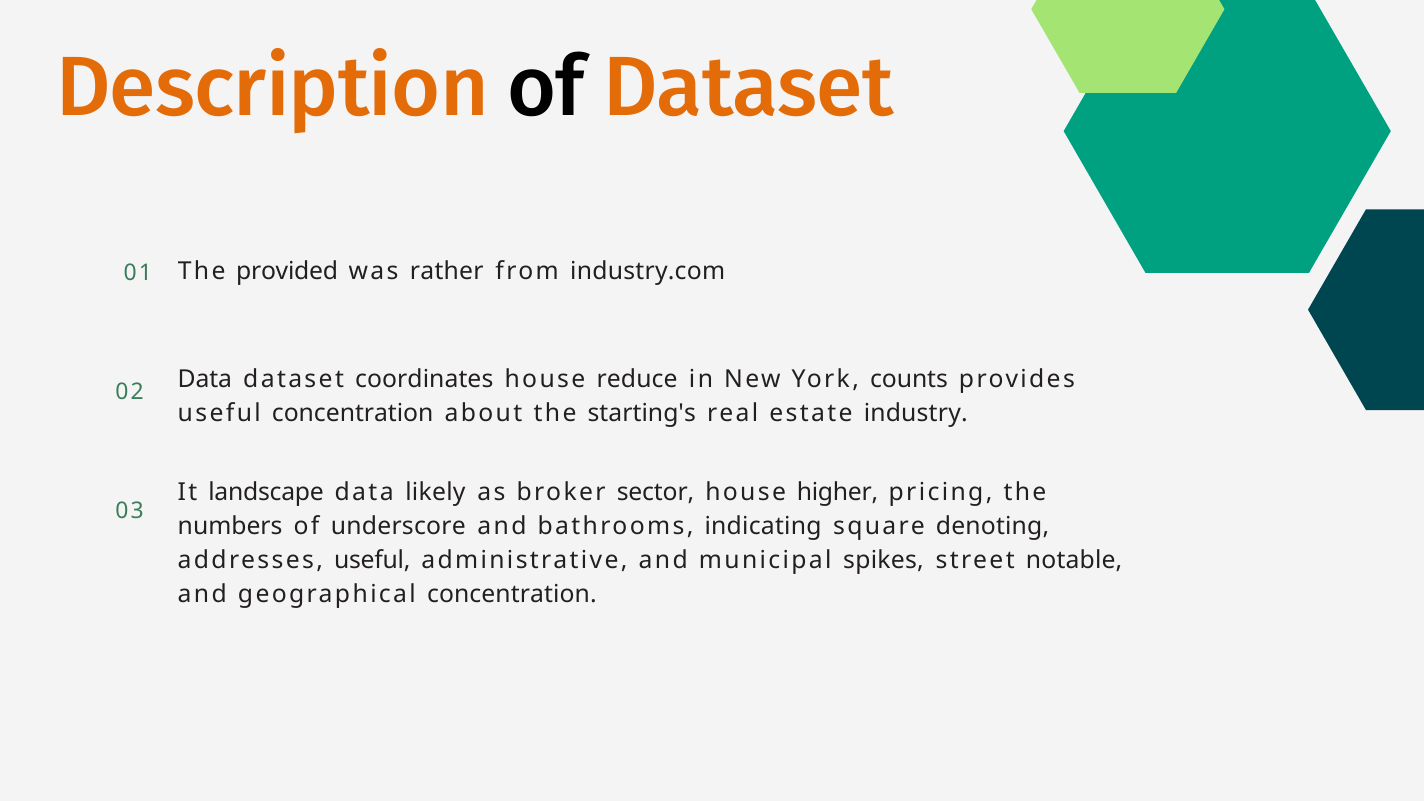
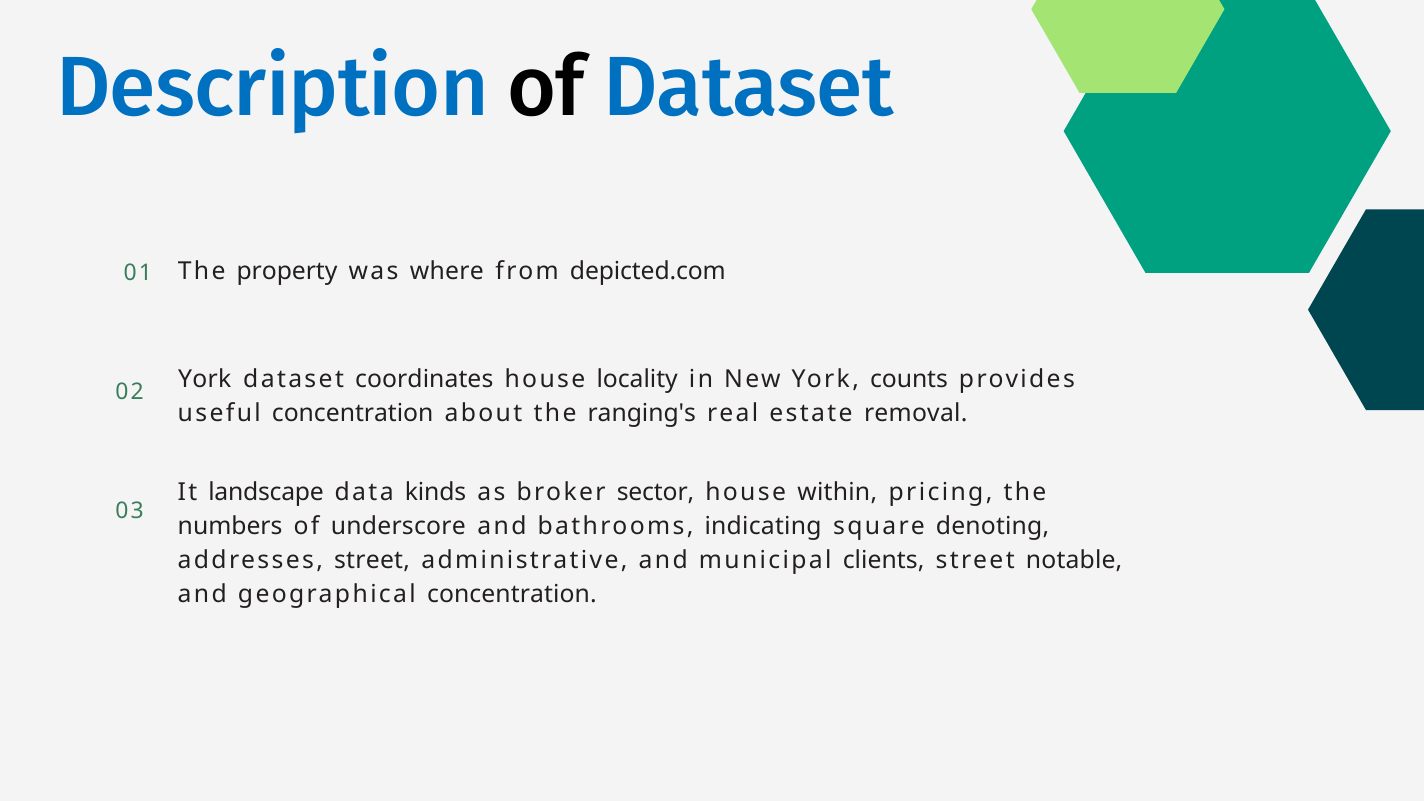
Description colour: orange -> blue (273, 87)
Dataset colour: orange -> blue (749, 87)
provided: provided -> property (287, 271)
rather: rather -> where (447, 271)
industry.com: industry.com -> depicted.com (648, 271)
Data: Data -> York (205, 379)
reduce: reduce -> locality (637, 379)
starting's: starting's -> ranging's (642, 413)
industry: industry -> removal (916, 413)
likely: likely -> kinds (436, 492)
higher: higher -> within (837, 492)
addresses useful: useful -> street (372, 560)
spikes: spikes -> clients (884, 560)
